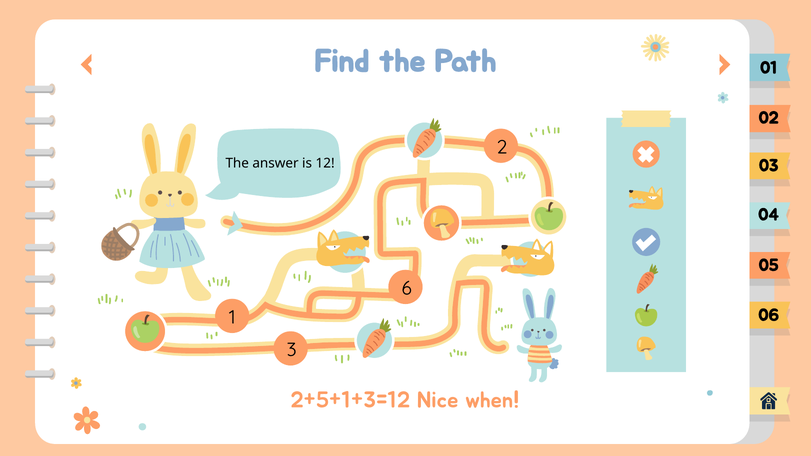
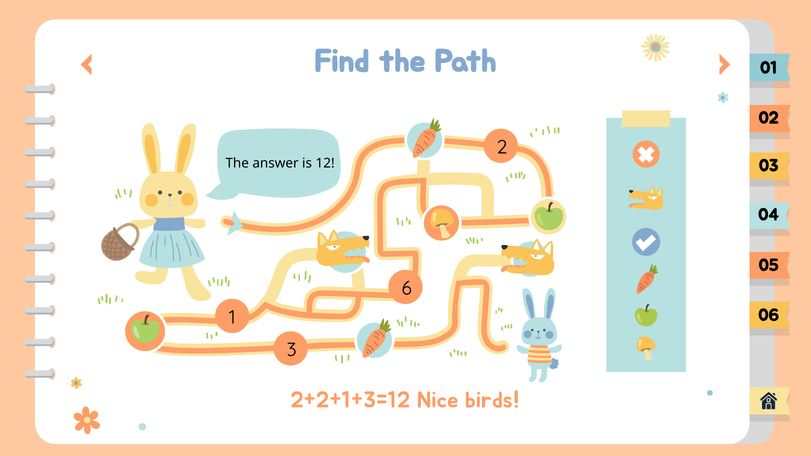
2+5+1+3=12: 2+5+1+3=12 -> 2+2+1+3=12 (351, 400)
when: when -> birds (493, 400)
